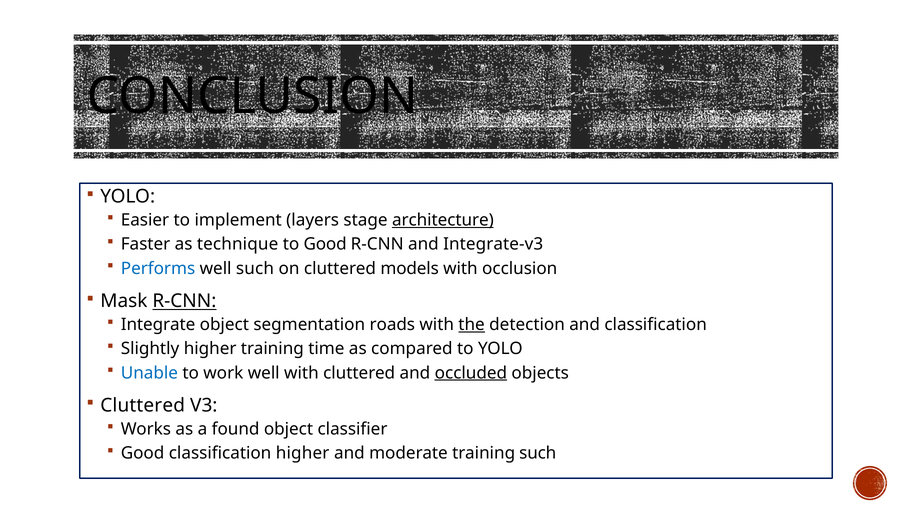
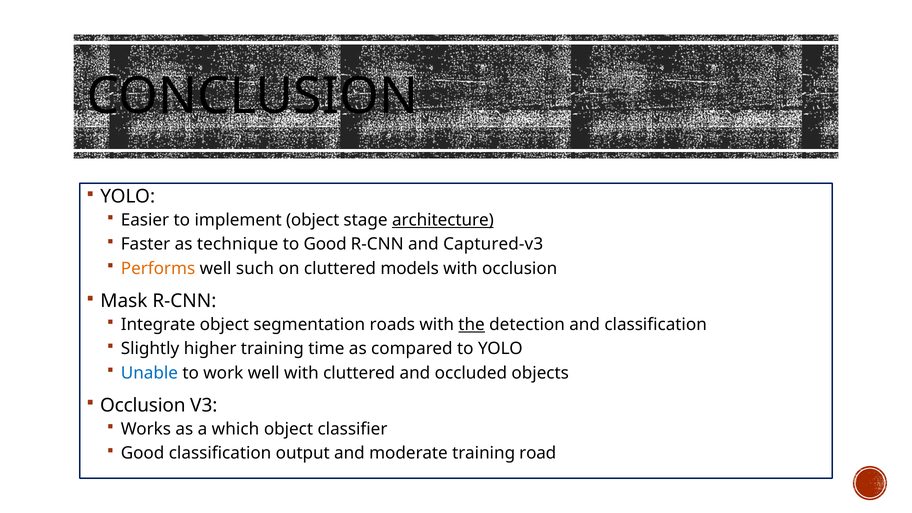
implement layers: layers -> object (313, 220)
Integrate-v3: Integrate-v3 -> Captured-v3 (493, 244)
Performs colour: blue -> orange (158, 268)
R-CNN underline: present -> none (184, 301)
occluded underline: present -> none (471, 373)
Cluttered: Cluttered -> Occlusion (143, 406)
found: found -> which (236, 429)
classification higher: higher -> output (303, 453)
training such: such -> road (538, 453)
